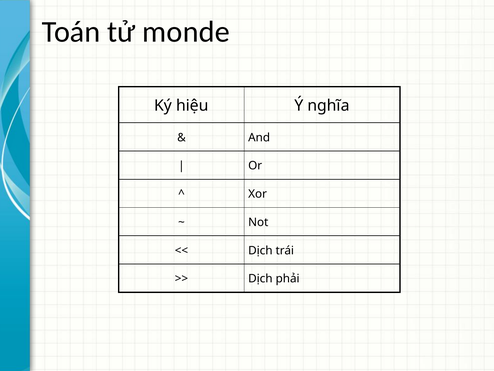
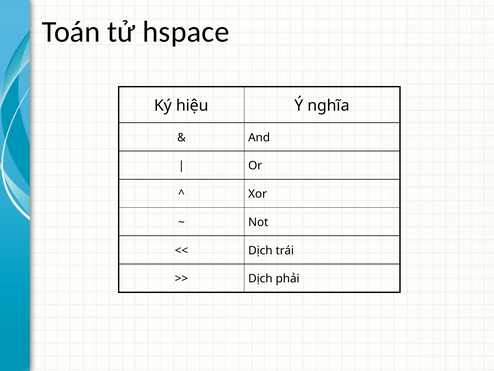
monde: monde -> hspace (186, 32)
